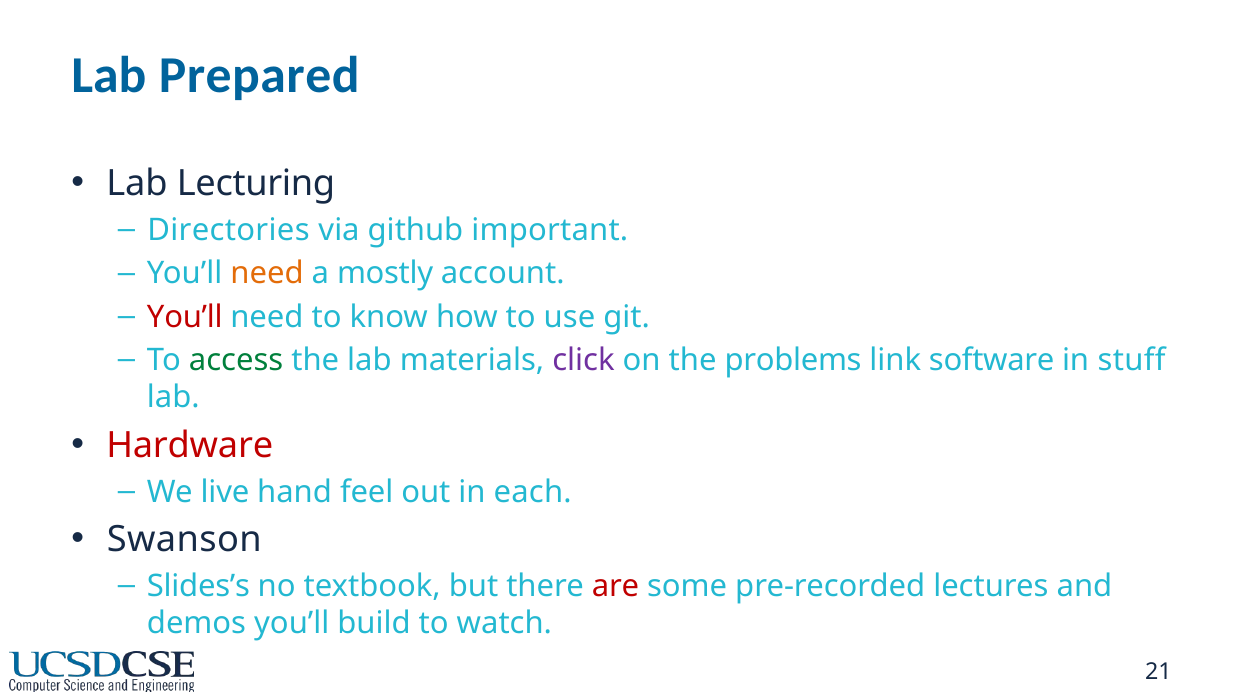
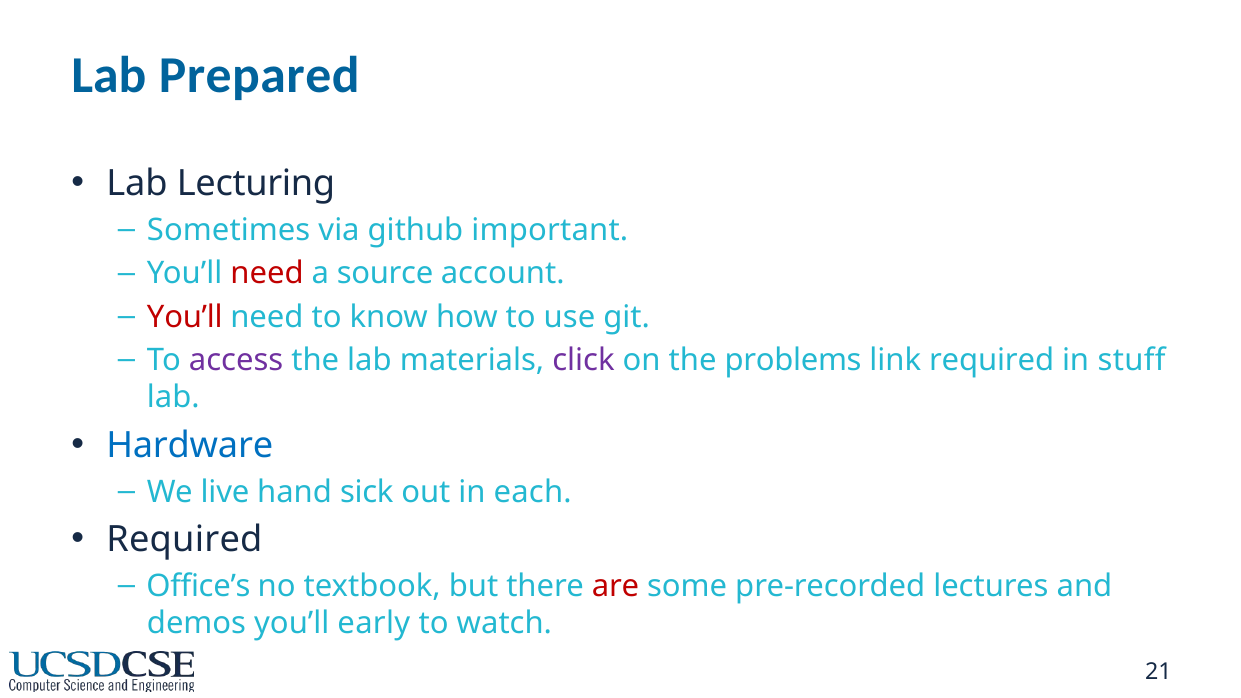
Directories: Directories -> Sometimes (229, 230)
need colour: orange -> red (267, 274)
mostly: mostly -> source (385, 274)
access colour: green -> purple (236, 360)
link software: software -> required (992, 360)
Hardware colour: red -> blue (190, 446)
feel: feel -> sick (367, 492)
Swanson: Swanson -> Required (184, 540)
Slides’s: Slides’s -> Office’s (198, 586)
build: build -> early (374, 623)
